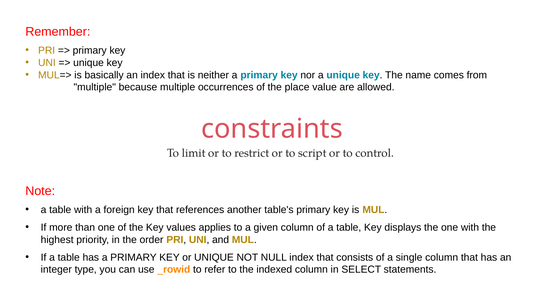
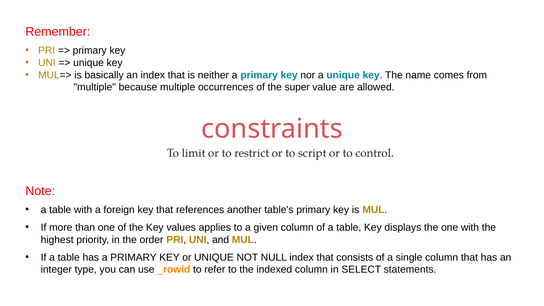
place: place -> super (297, 87)
